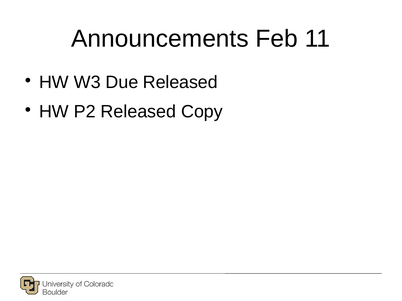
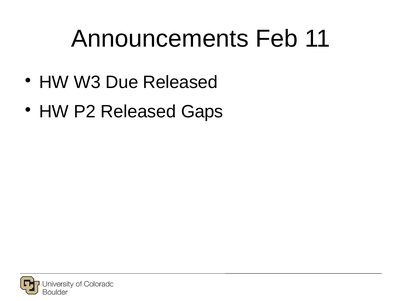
Copy: Copy -> Gaps (202, 112)
